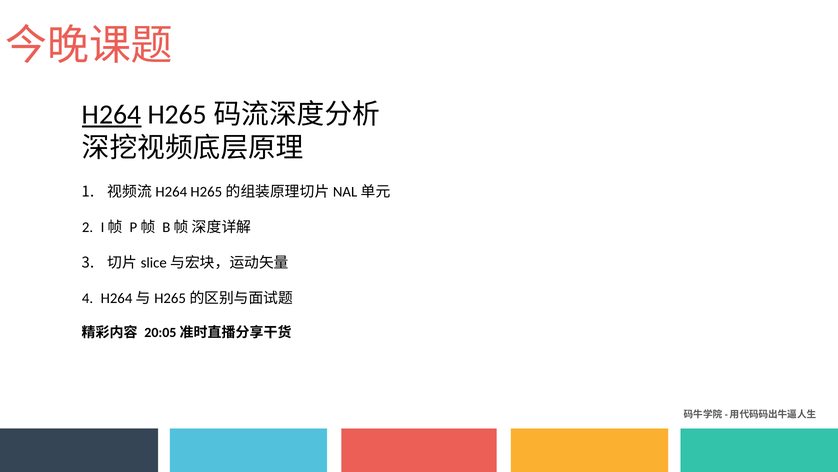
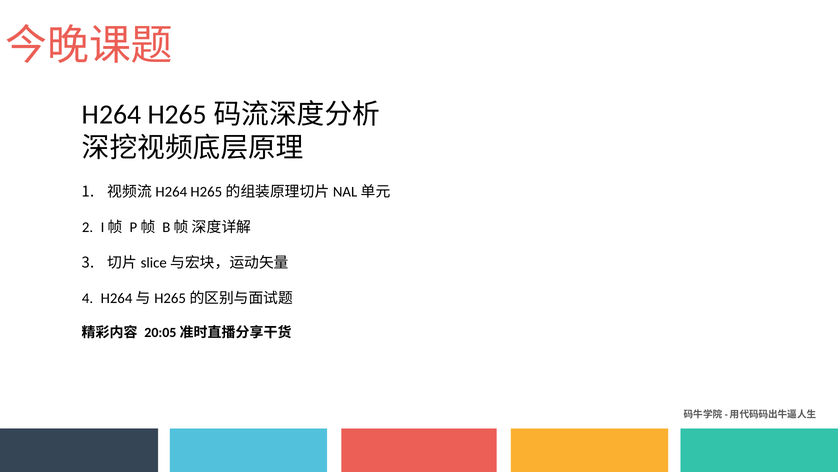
H264 underline: present -> none (112, 114)
